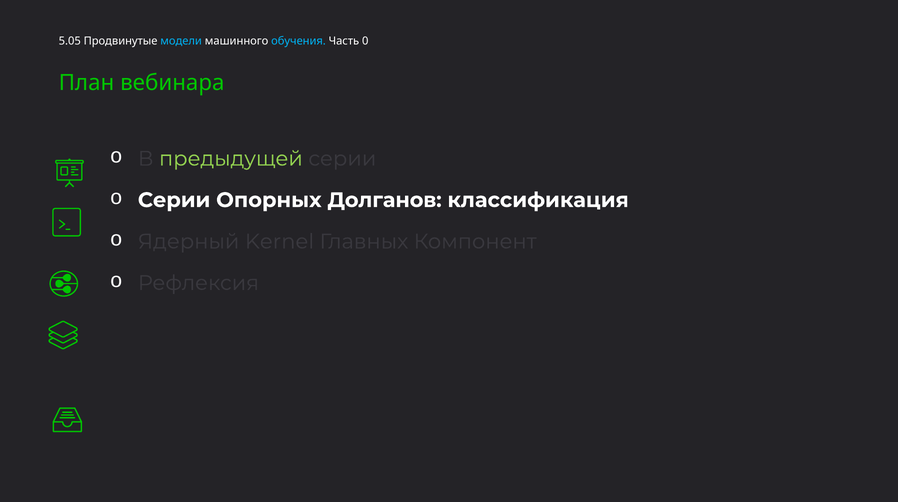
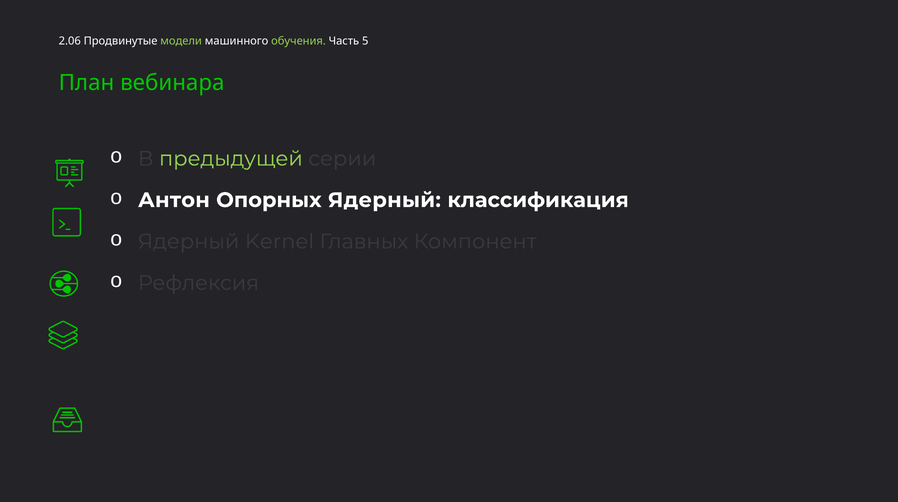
5.05: 5.05 -> 2.06 (70, 41)
модели colour: light blue -> light green (181, 41)
обучения colour: light blue -> light green (299, 41)
0: 0 -> 5 (365, 41)
Серии: Серии -> Антон (174, 200)
Опорных Долганов: Долганов -> Ядерный (384, 200)
